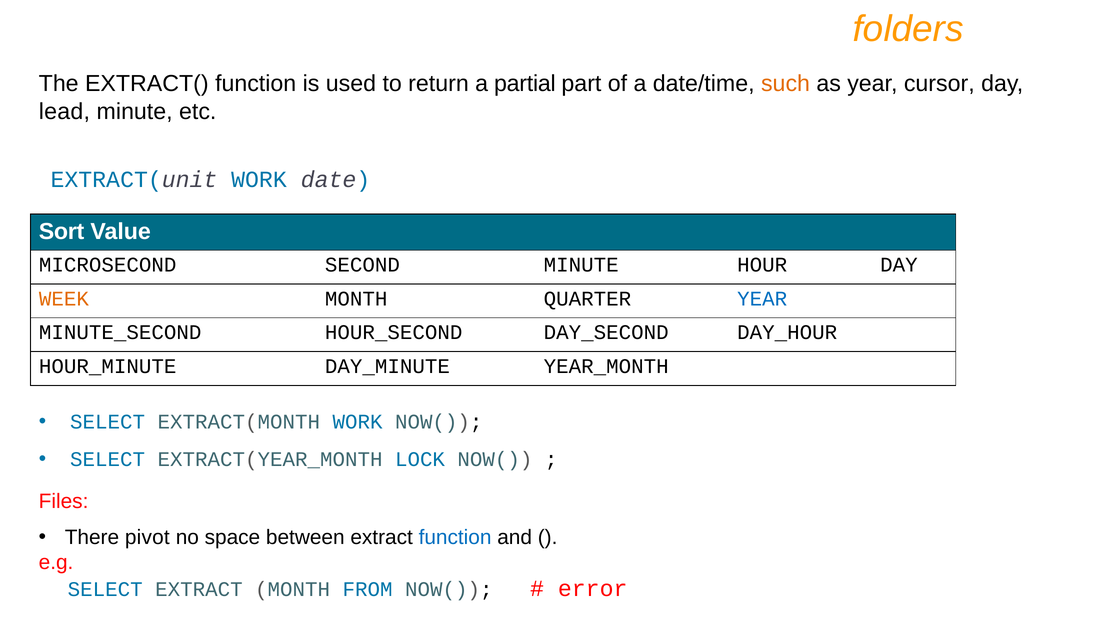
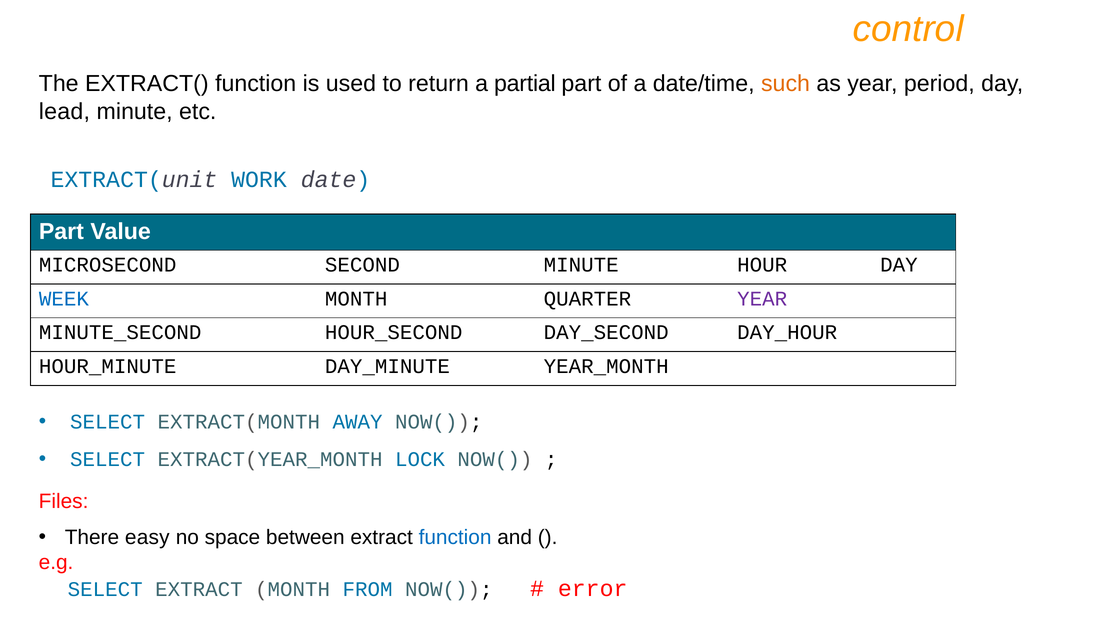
folders: folders -> control (908, 29)
cursor: cursor -> period (939, 84)
Sort: Sort -> Part (61, 232)
WEEK colour: orange -> blue (64, 299)
YEAR colour: blue -> purple (762, 299)
EXTRACT(MONTH WORK: WORK -> AWAY (358, 422)
pivot: pivot -> easy (147, 537)
